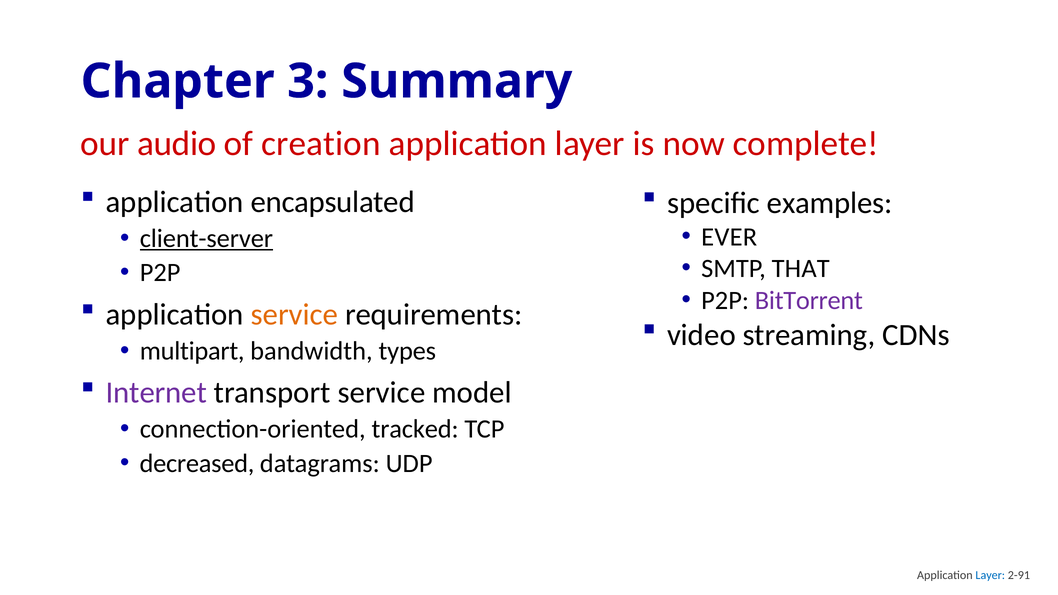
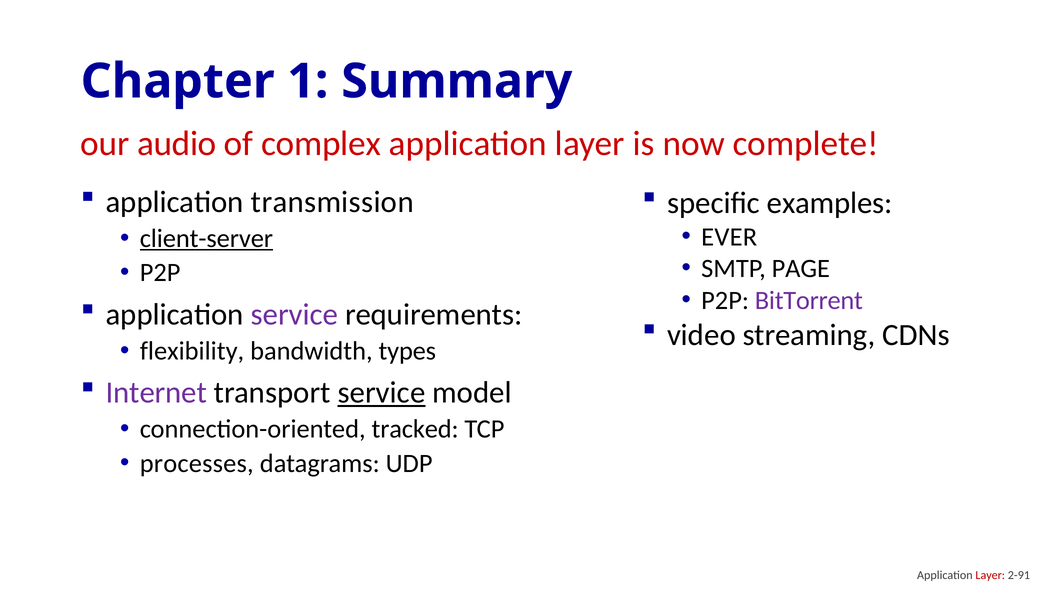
3: 3 -> 1 (308, 81)
creation: creation -> complex (321, 144)
encapsulated: encapsulated -> transmission (332, 202)
THAT: THAT -> PAGE (801, 269)
service colour: orange -> purple (294, 315)
multipart: multipart -> flexibility (192, 351)
service underline: none -> present (382, 393)
decreased: decreased -> processes (197, 463)
Layer colour: blue -> red (990, 576)
